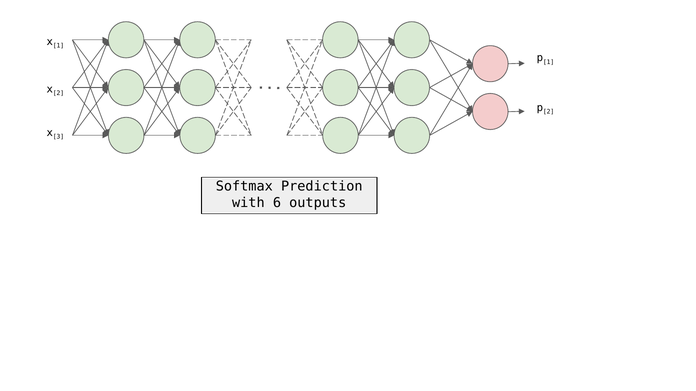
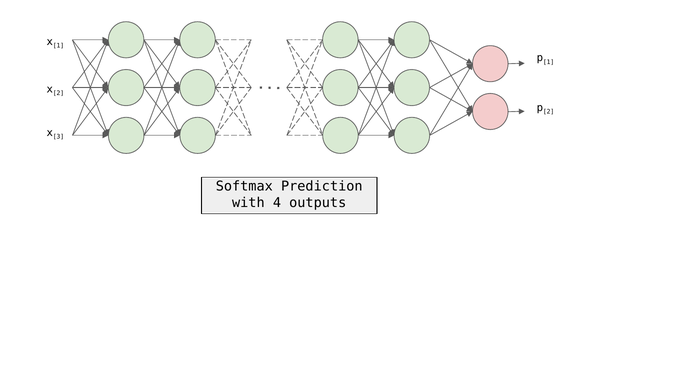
6: 6 -> 4 (277, 203)
